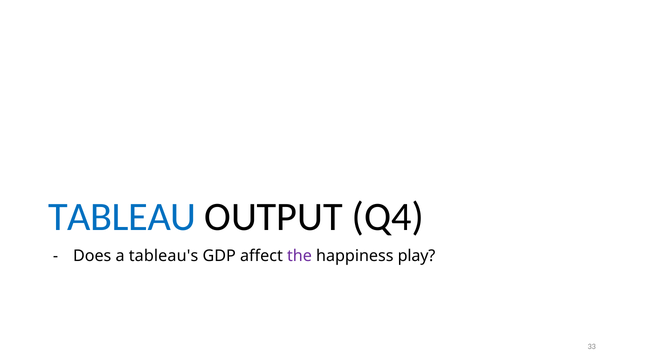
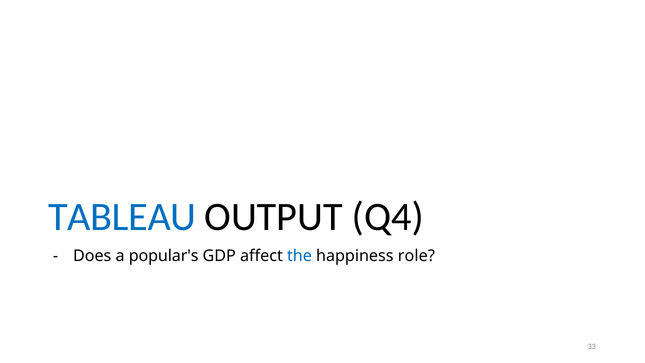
tableau's: tableau's -> popular's (164, 256)
the colour: purple -> blue (299, 256)
play: play -> role (416, 256)
